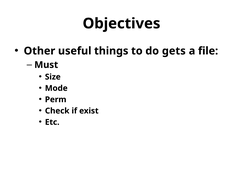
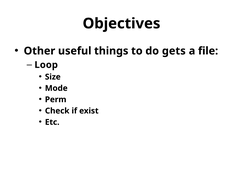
Must: Must -> Loop (46, 65)
